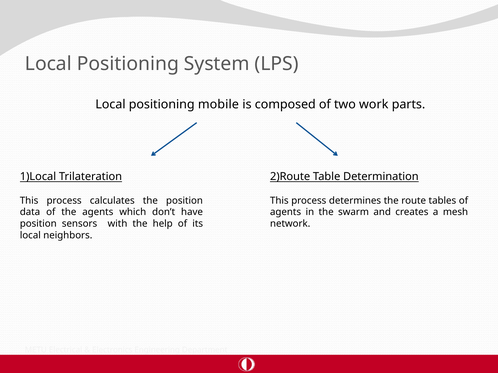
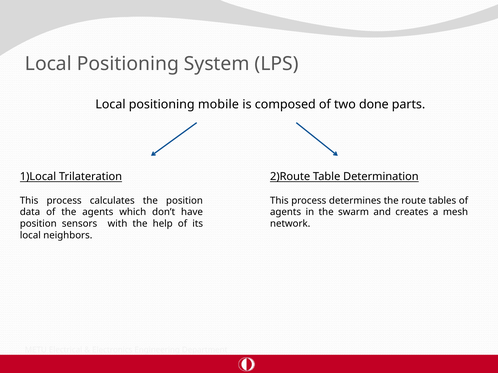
work: work -> done (374, 105)
